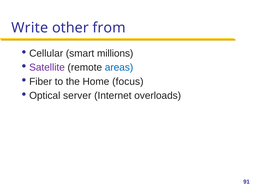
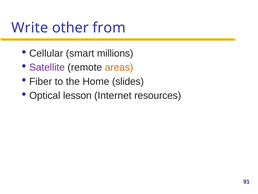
areas colour: blue -> orange (119, 67)
focus: focus -> slides (128, 81)
server: server -> lesson (77, 95)
overloads: overloads -> resources (158, 95)
